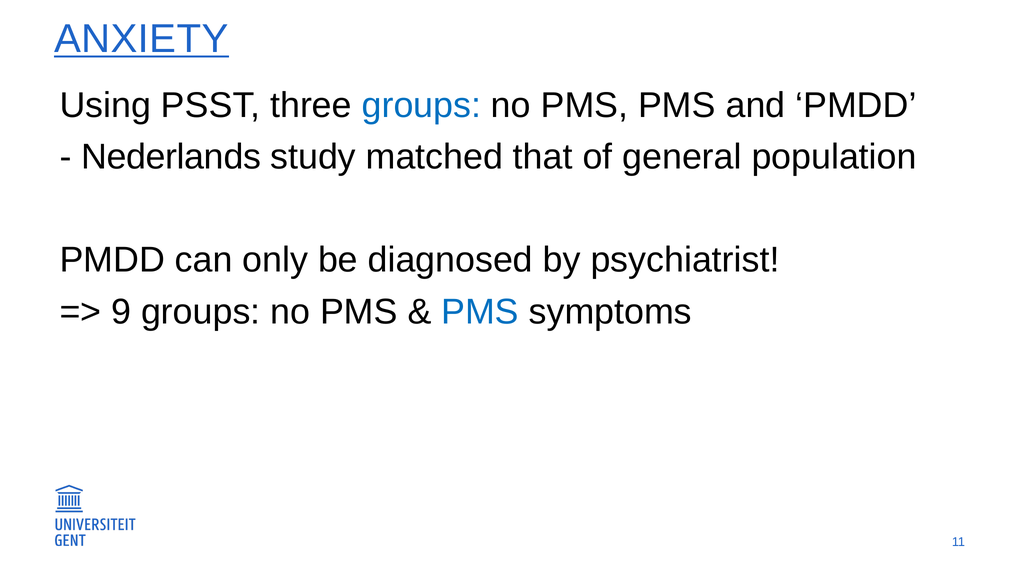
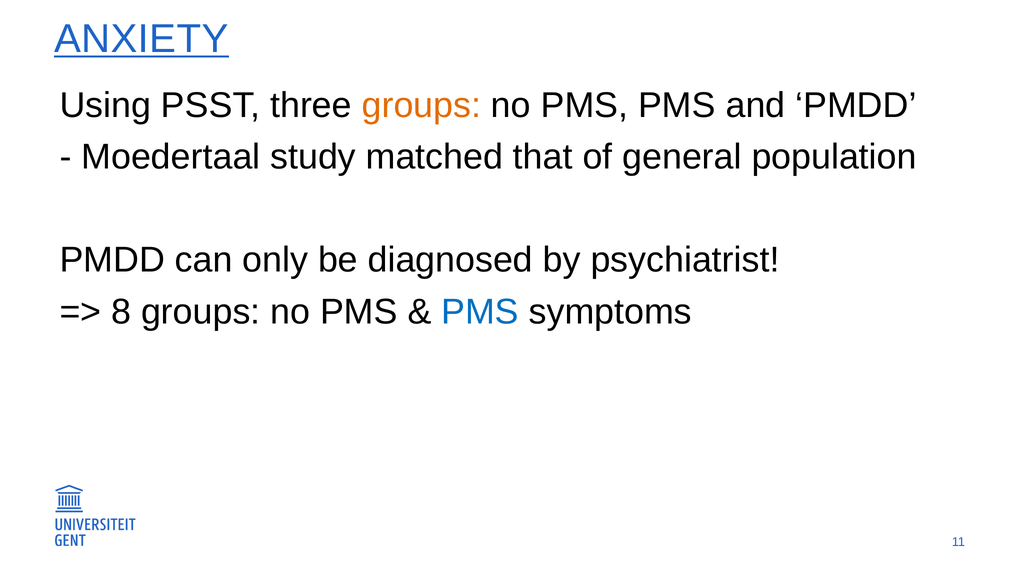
groups colour: blue -> orange (421, 105)
Nederlands: Nederlands -> Moedertaal (171, 157)
9: 9 -> 8 (121, 312)
